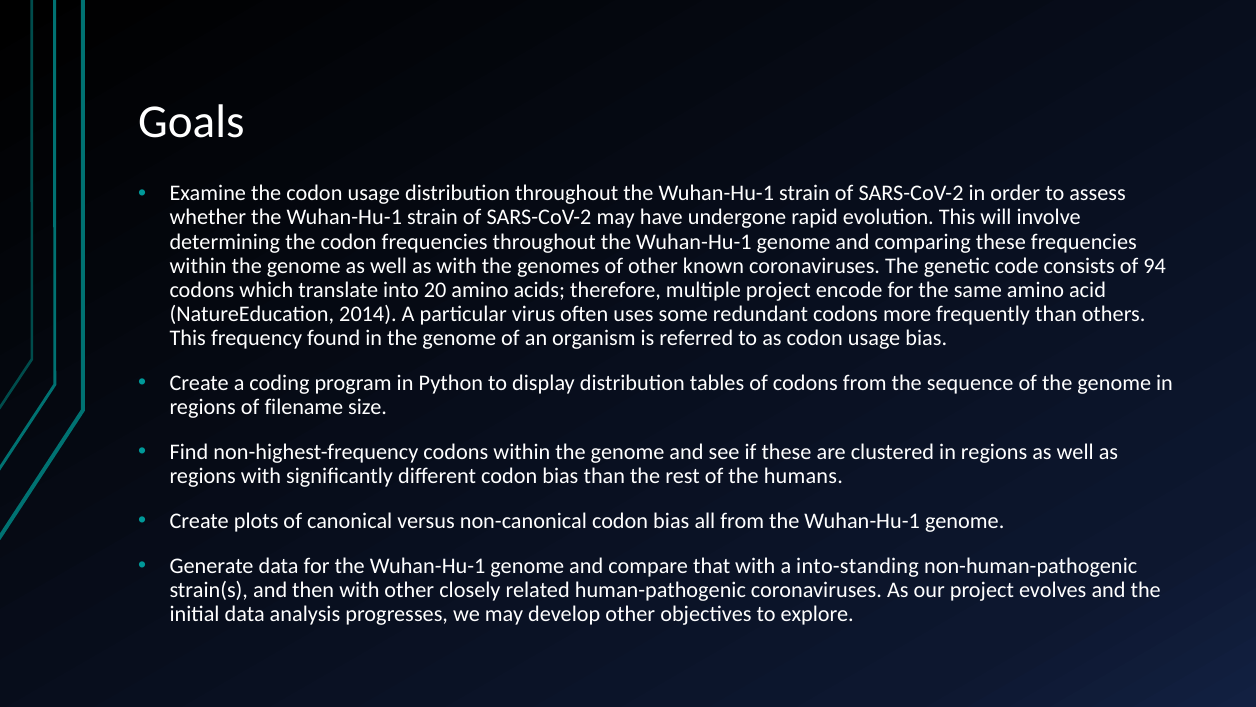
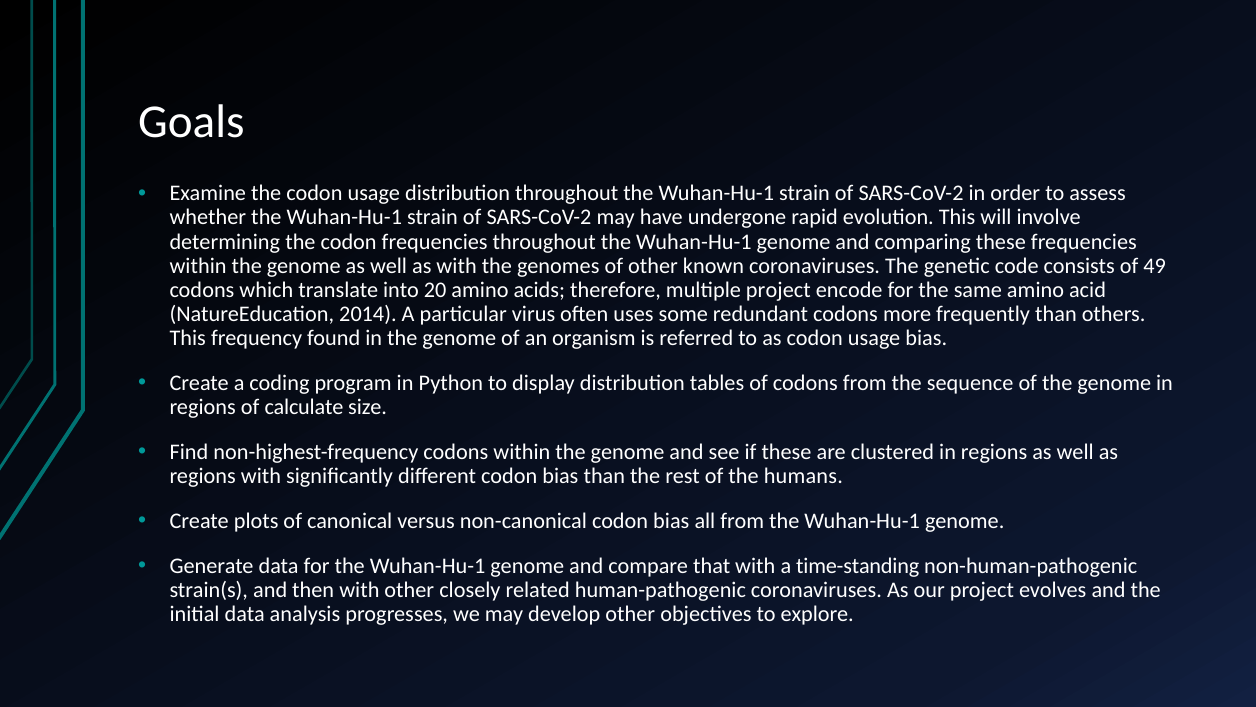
94: 94 -> 49 (1155, 266)
filename: filename -> calculate (304, 407)
into-standing: into-standing -> time-standing (858, 566)
